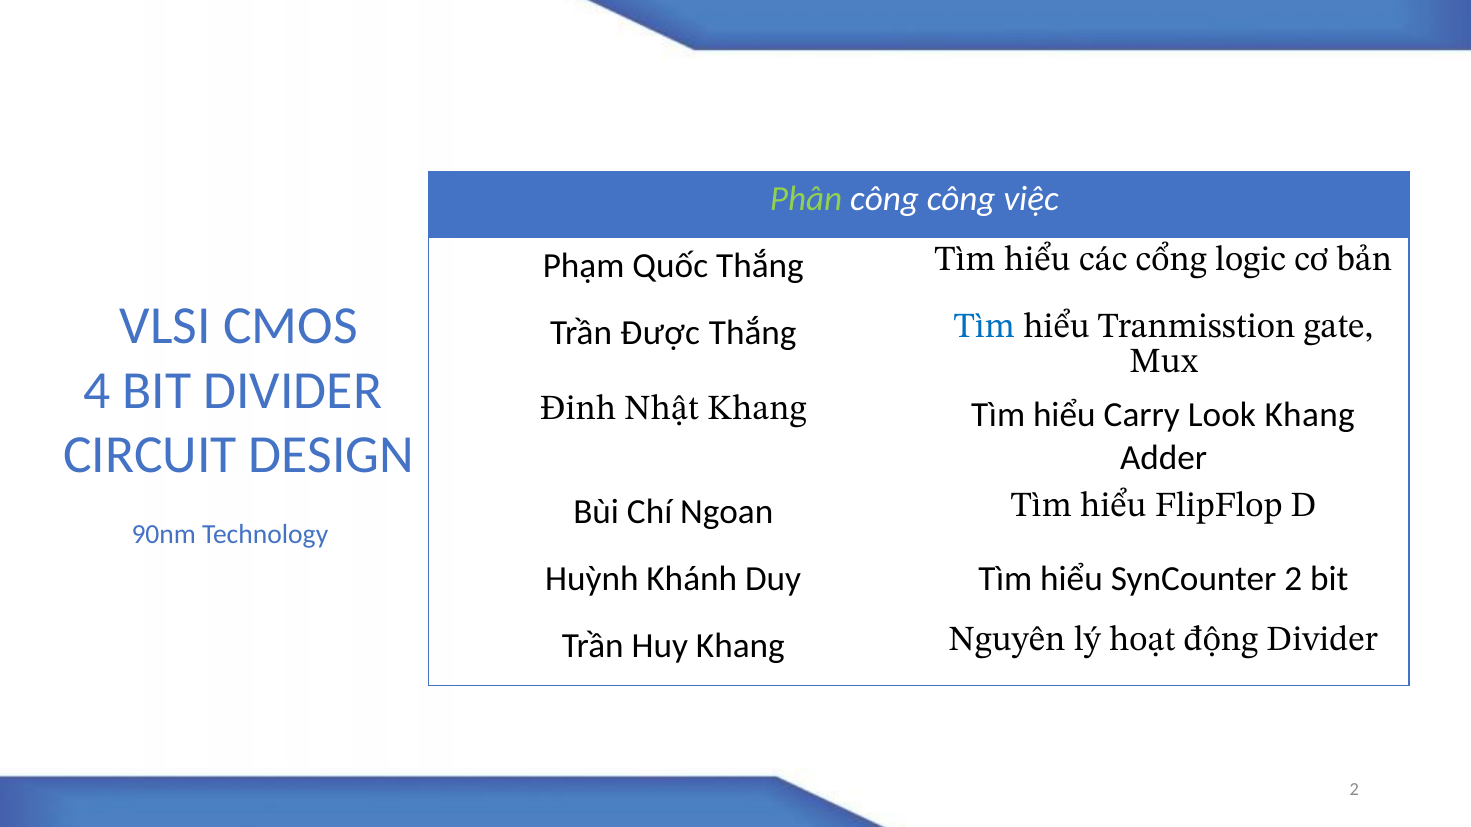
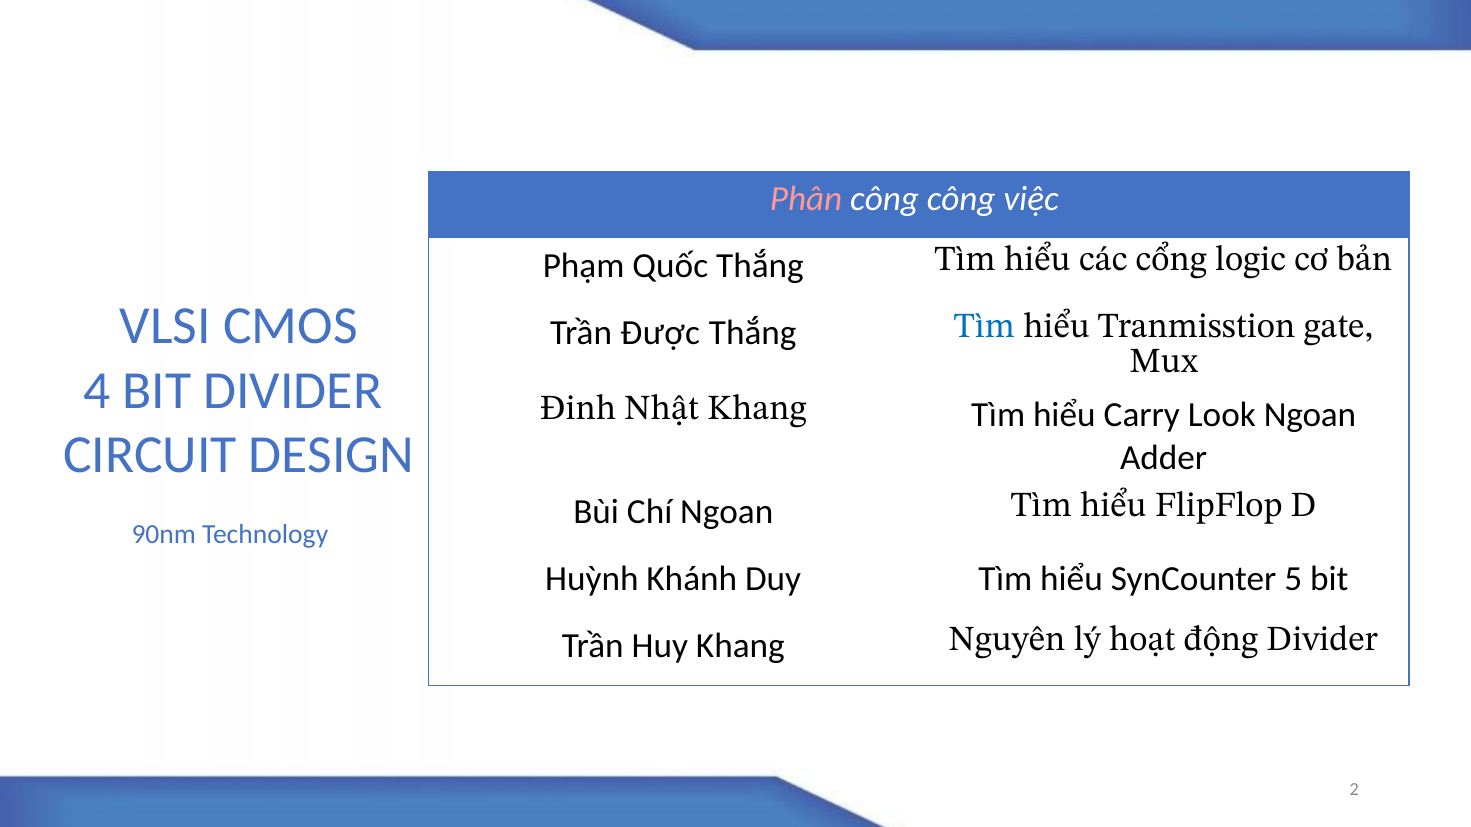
Phân colour: light green -> pink (806, 199)
Look Khang: Khang -> Ngoan (1310, 415)
SynCounter 2: 2 -> 5 (1293, 579)
